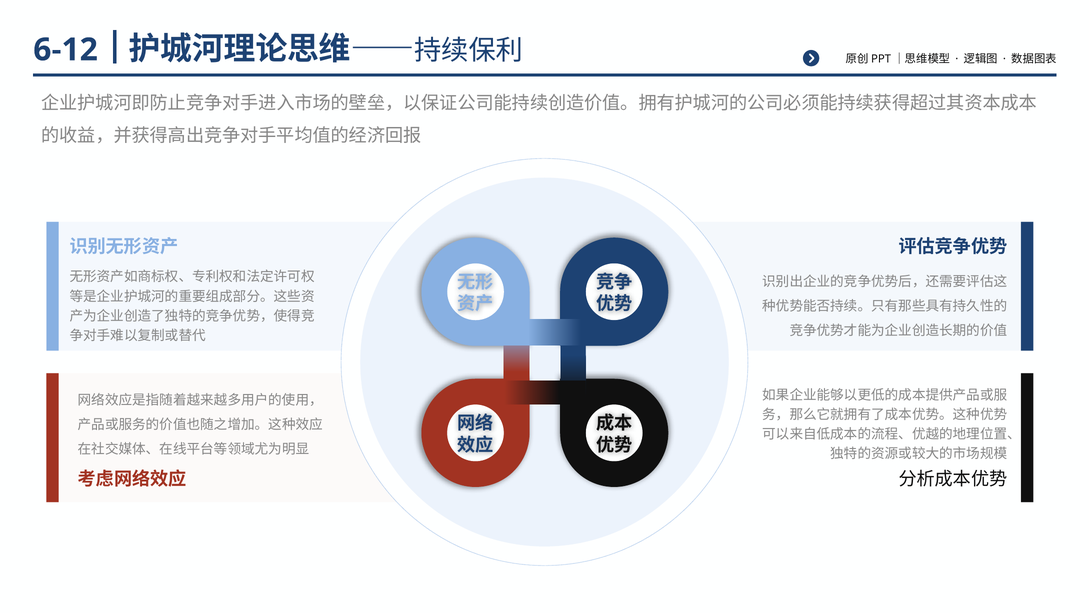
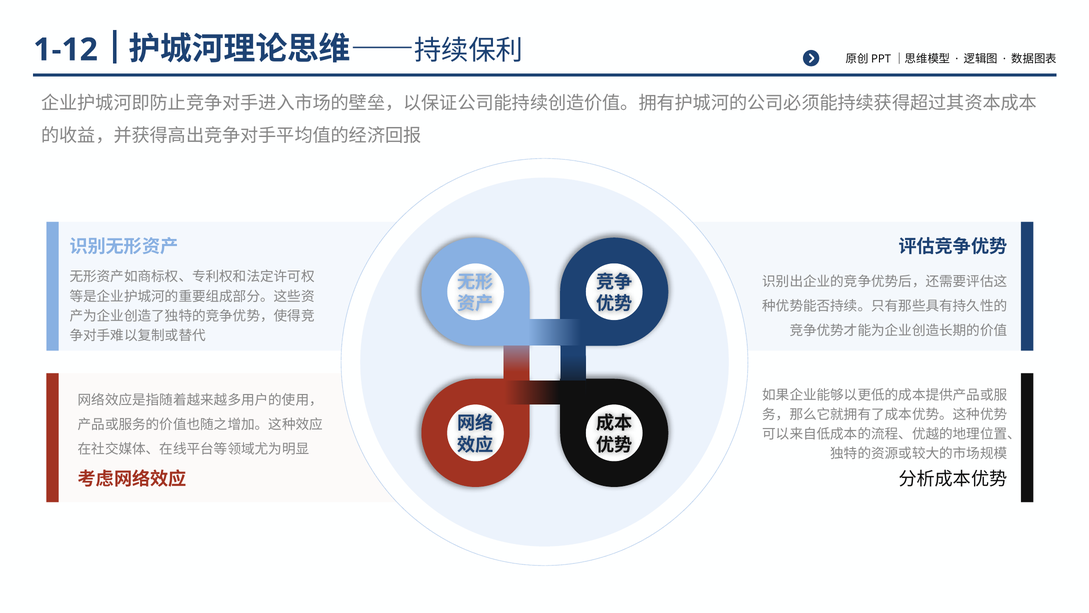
6-12: 6-12 -> 1-12 (66, 50)
